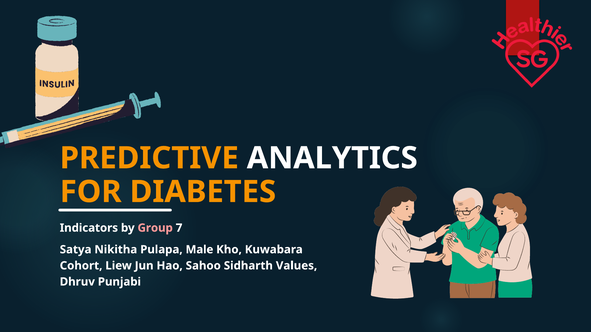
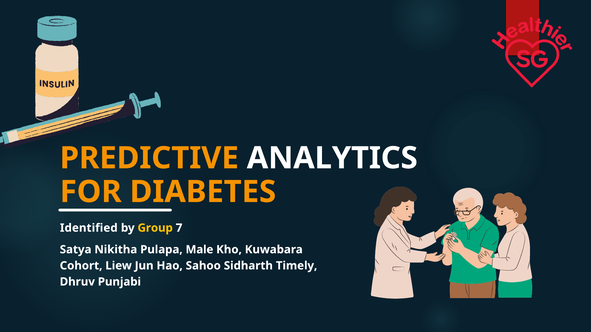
Indicators: Indicators -> Identified (89, 228)
Group colour: pink -> yellow (155, 228)
Values: Values -> Timely (297, 266)
